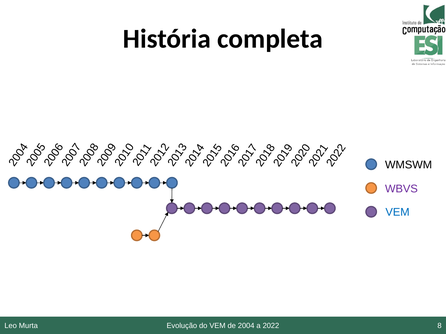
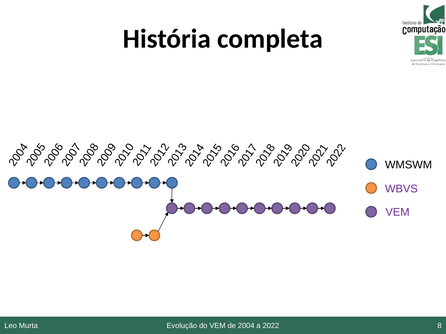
VEM colour: blue -> purple (397, 213)
